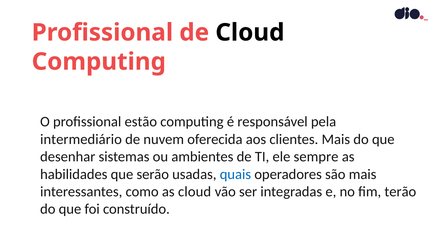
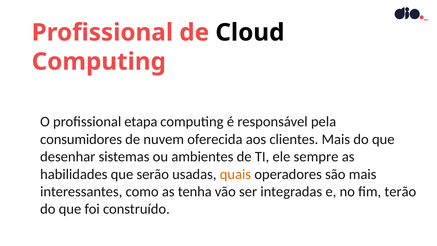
estão: estão -> etapa (141, 122)
intermediário: intermediário -> consumidores (81, 139)
quais colour: blue -> orange (235, 174)
as cloud: cloud -> tenha (195, 192)
